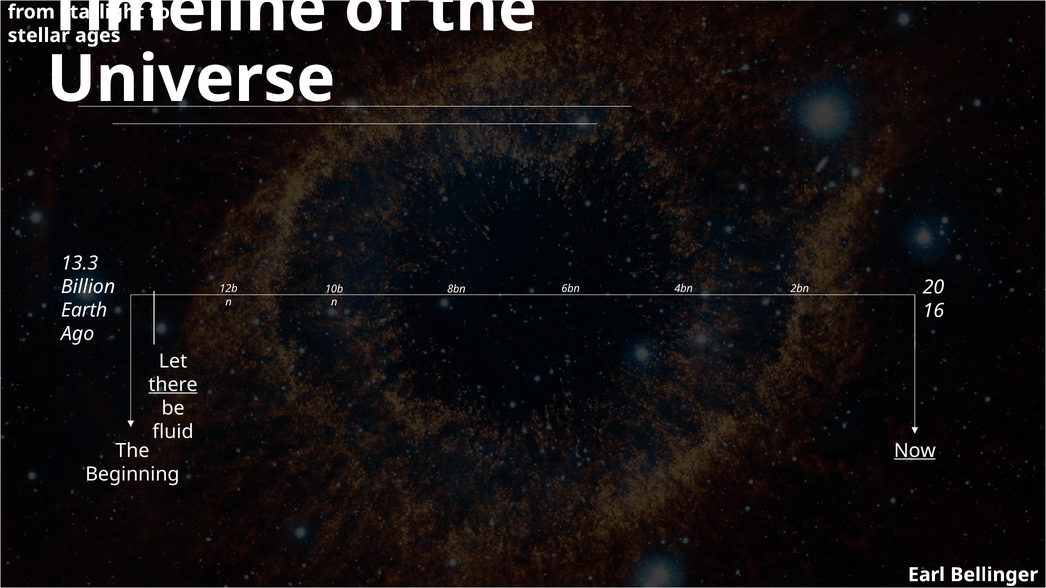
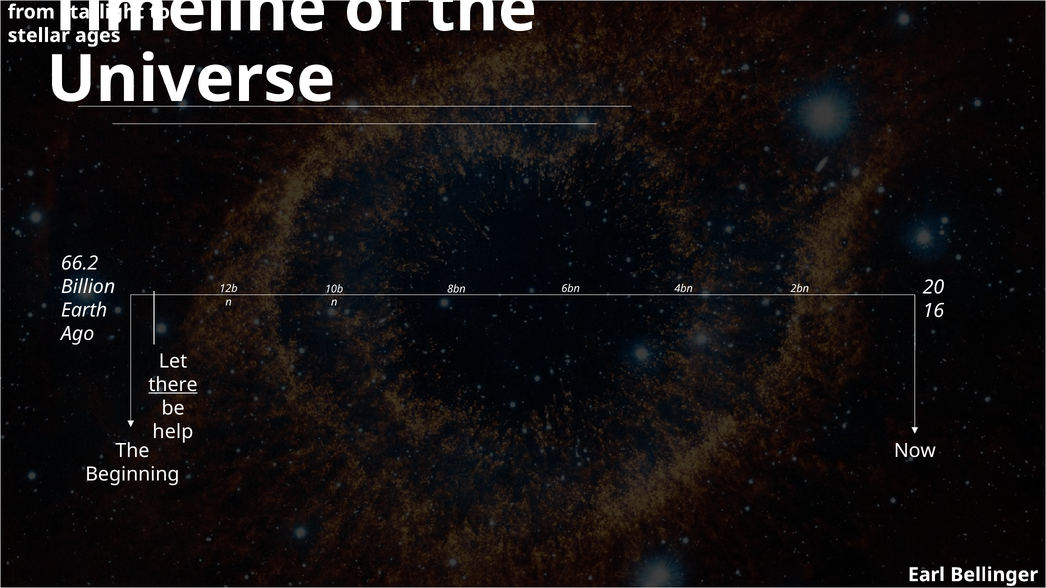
13.3: 13.3 -> 66.2 (80, 263)
fluid: fluid -> help (173, 432)
Now underline: present -> none (915, 451)
